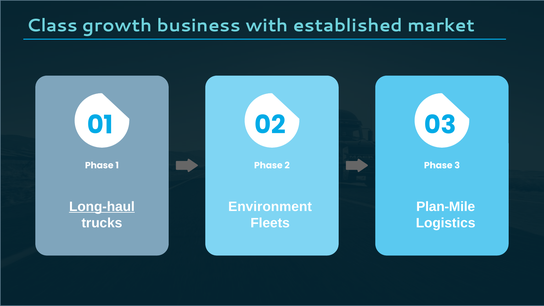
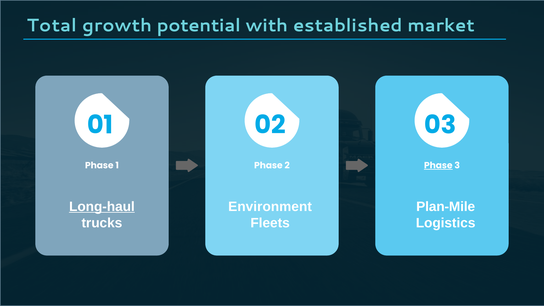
Class: Class -> Total (52, 25)
business: business -> potential (199, 25)
Phase underline: none -> present (438, 165)
